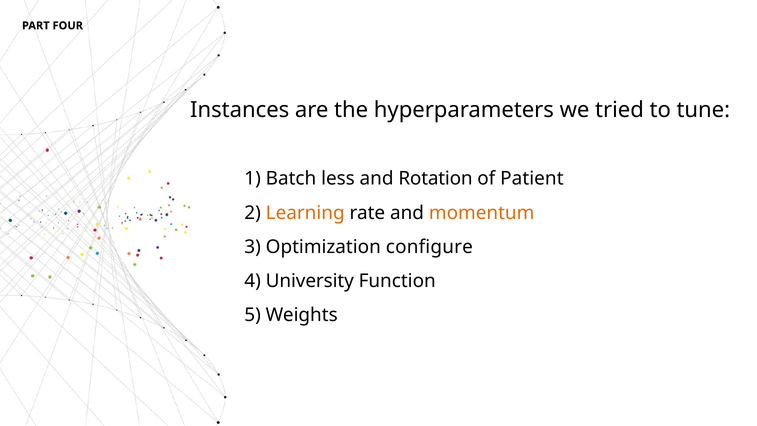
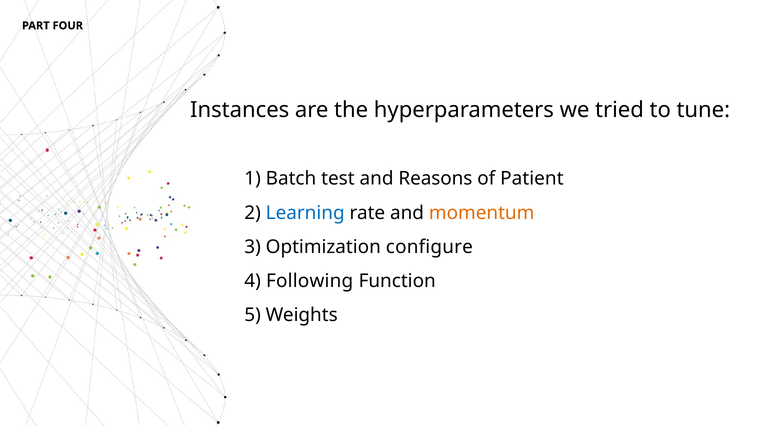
less: less -> test (338, 179)
Rotation: Rotation -> Reasons (435, 179)
Learning colour: orange -> blue (305, 213)
University: University -> Following (310, 281)
